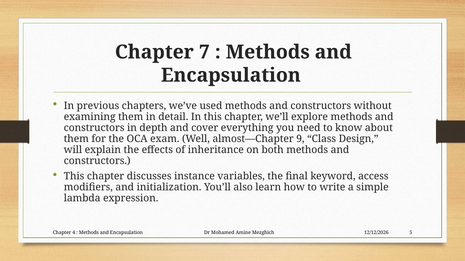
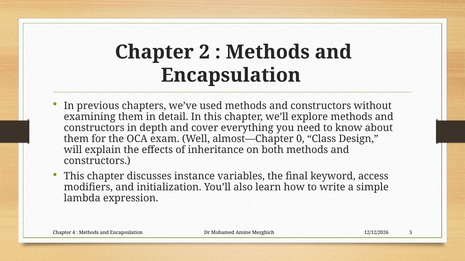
7: 7 -> 2 (204, 52)
9: 9 -> 0 (300, 139)
